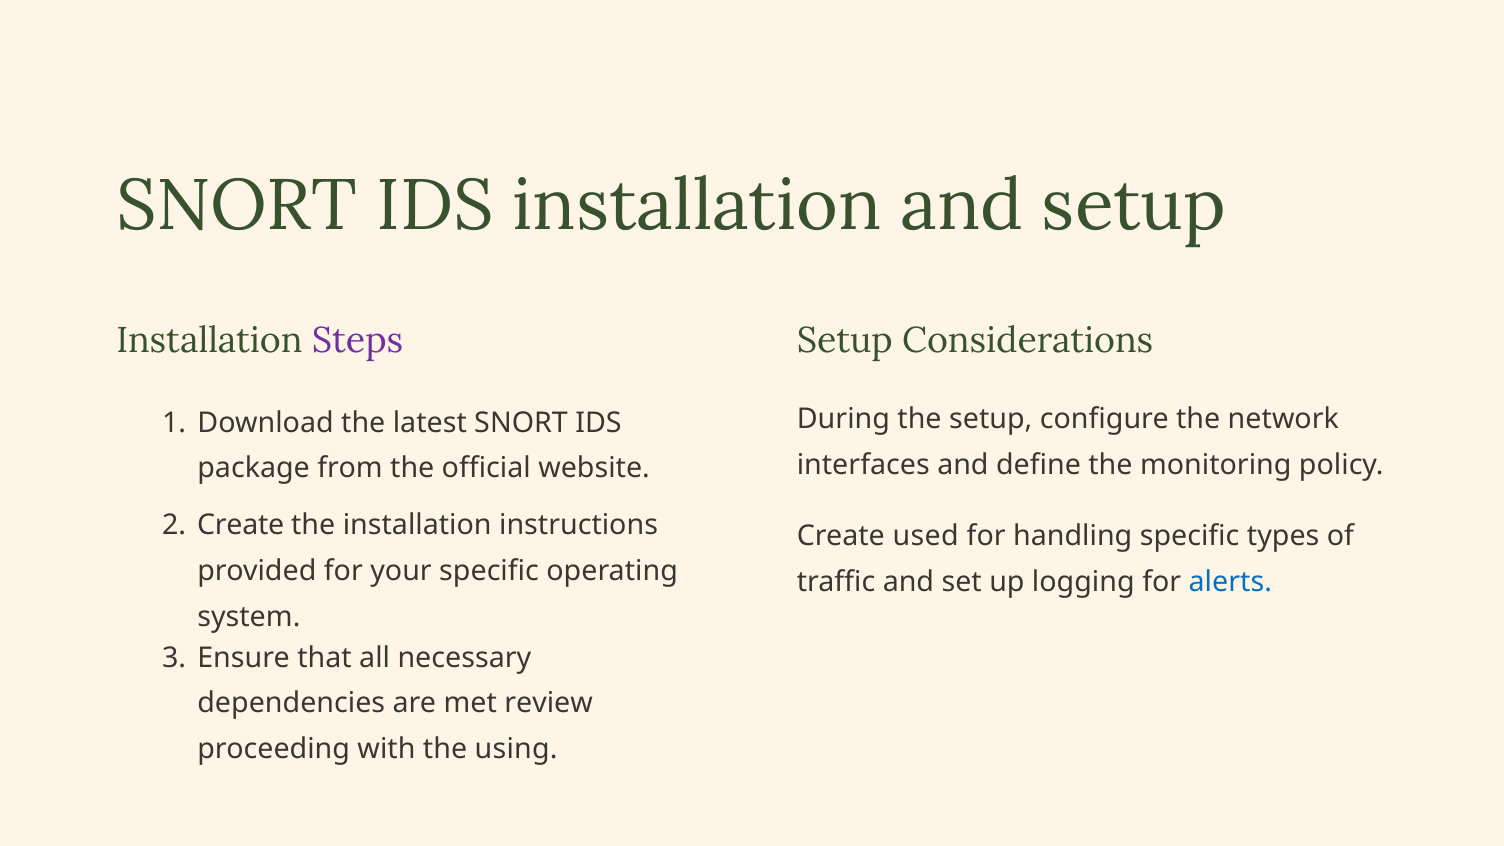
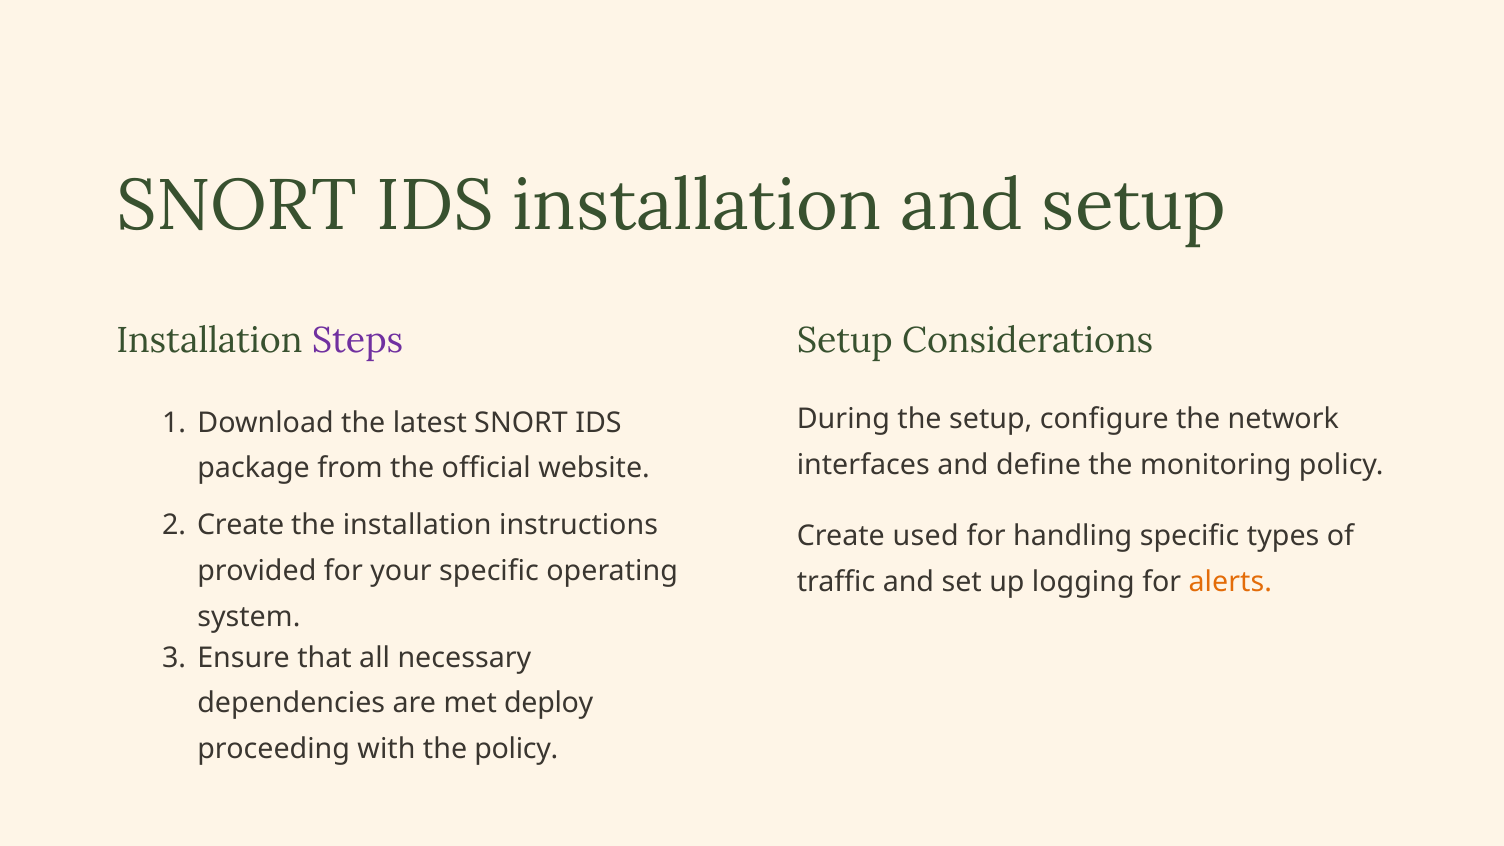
alerts colour: blue -> orange (1230, 582)
review: review -> deploy (549, 703)
the using: using -> policy (516, 749)
